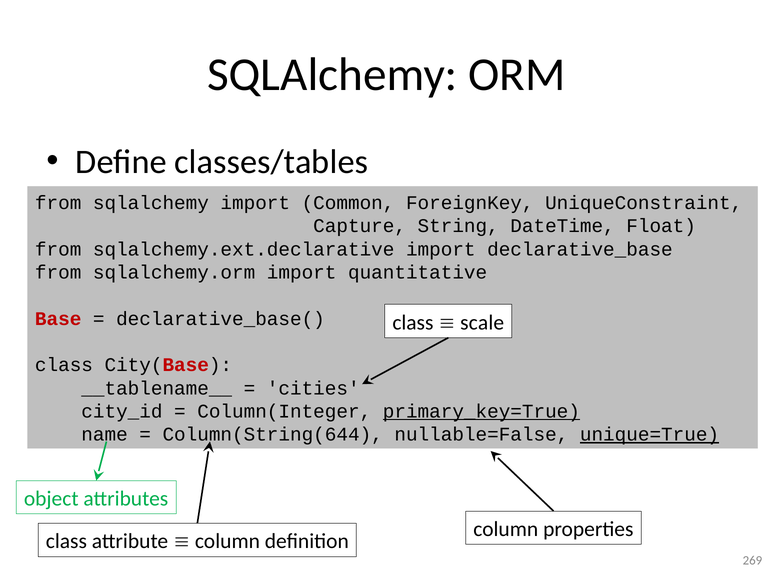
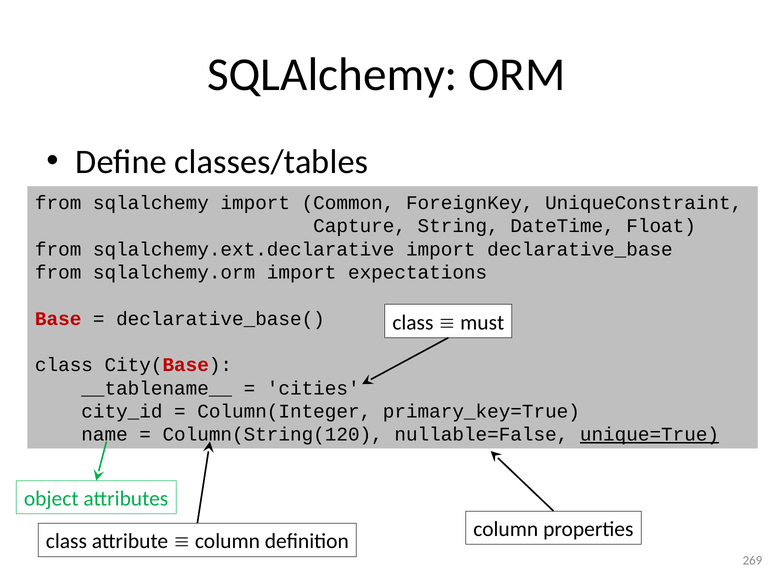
quantitative: quantitative -> expectations (418, 273)
scale: scale -> must (482, 323)
primary_key=True underline: present -> none (481, 412)
Column(String(644: Column(String(644 -> Column(String(120 (273, 435)
